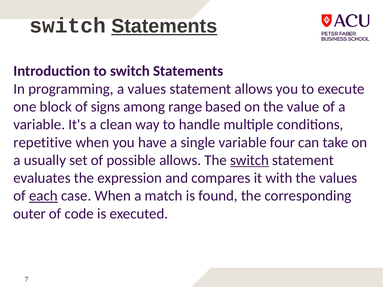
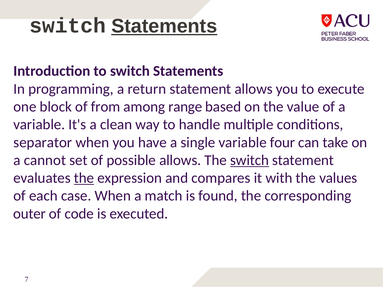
a values: values -> return (147, 89)
signs: signs -> from (106, 107)
repetitive: repetitive -> separator (43, 142)
usually: usually -> cannot (45, 160)
the underline: none -> present (84, 178)
each underline: present -> none (43, 196)
